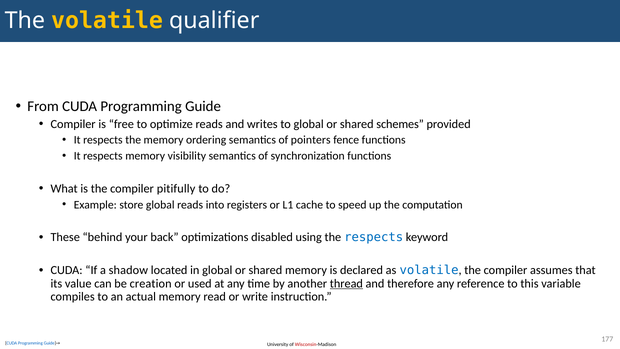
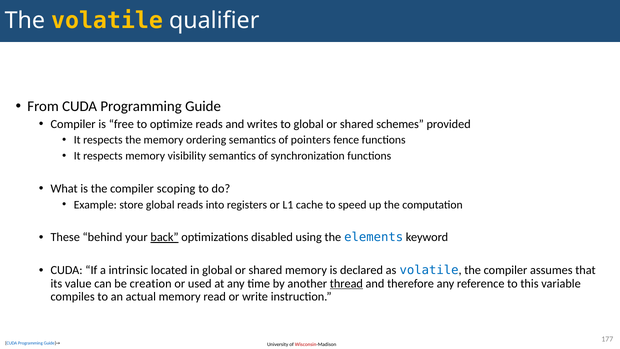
pitifully: pitifully -> scoping (176, 188)
back underline: none -> present (165, 237)
the respects: respects -> elements (374, 237)
shadow: shadow -> intrinsic (128, 270)
